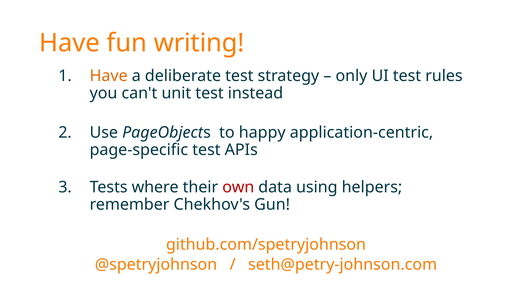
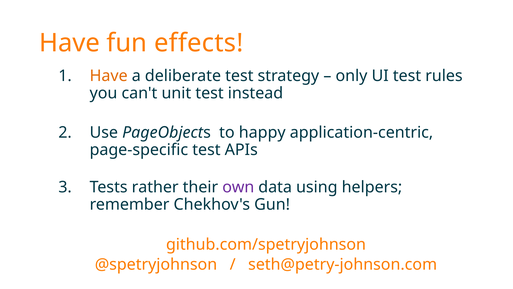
writing: writing -> effects (199, 43)
where: where -> rather (155, 187)
own colour: red -> purple (238, 187)
